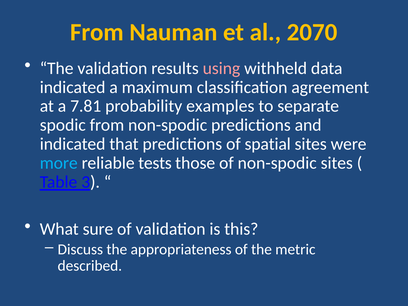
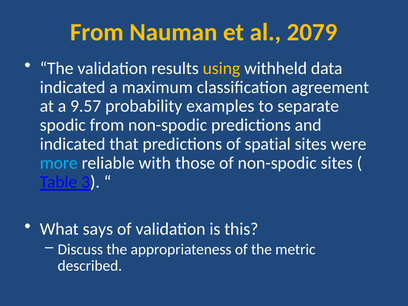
2070: 2070 -> 2079 (312, 32)
using colour: pink -> yellow (221, 68)
7.81: 7.81 -> 9.57 (86, 106)
tests: tests -> with (155, 163)
sure: sure -> says (98, 229)
